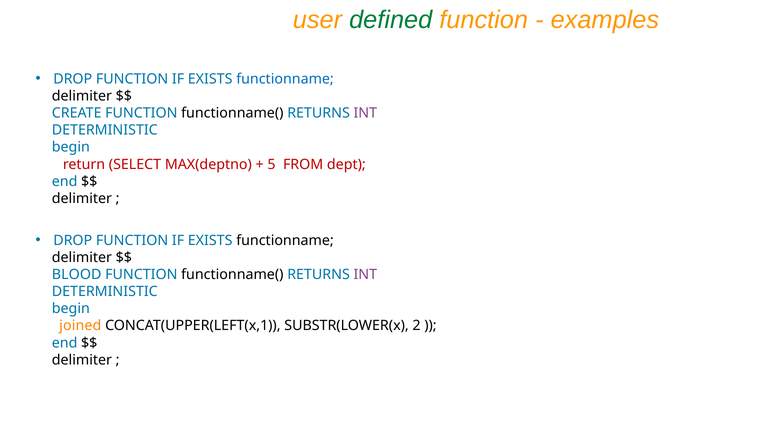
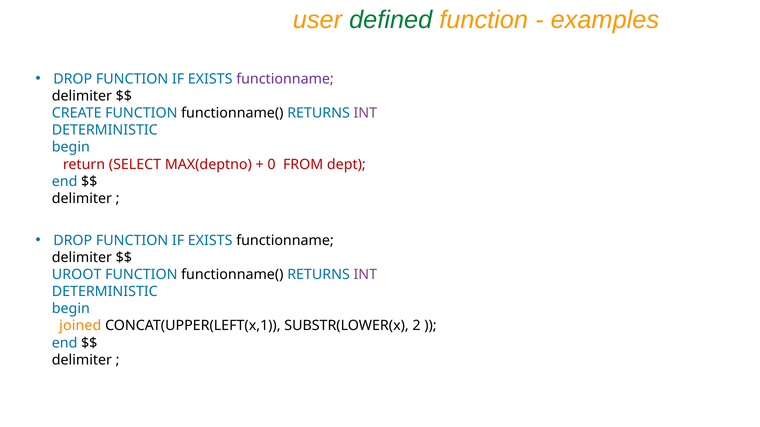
functionname colour: blue -> purple (285, 79)
5: 5 -> 0 (272, 165)
BLOOD: BLOOD -> UROOT (77, 275)
